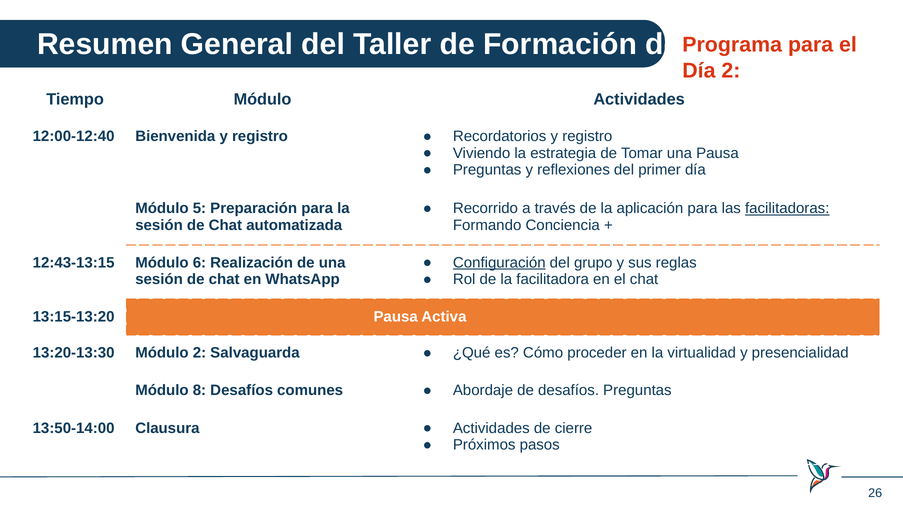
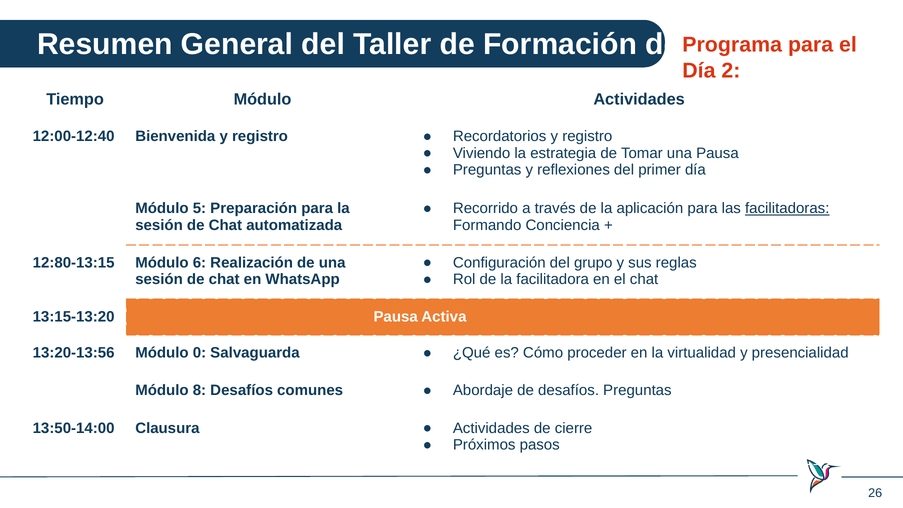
12:43-13:15: 12:43-13:15 -> 12:80-13:15 (74, 263)
Configuración underline: present -> none (499, 263)
13:20-13:30: 13:20-13:30 -> 13:20-13:56 (74, 353)
Módulo 2: 2 -> 0 (199, 353)
